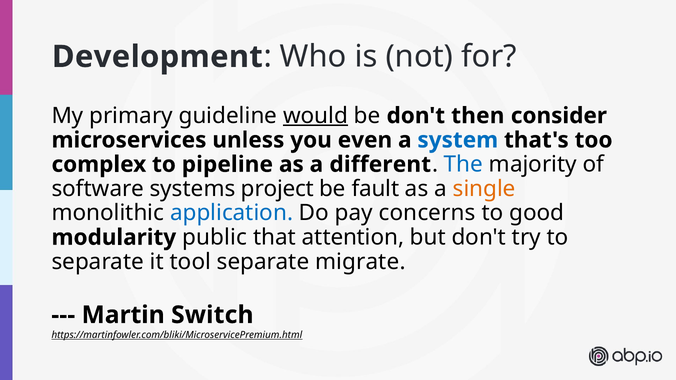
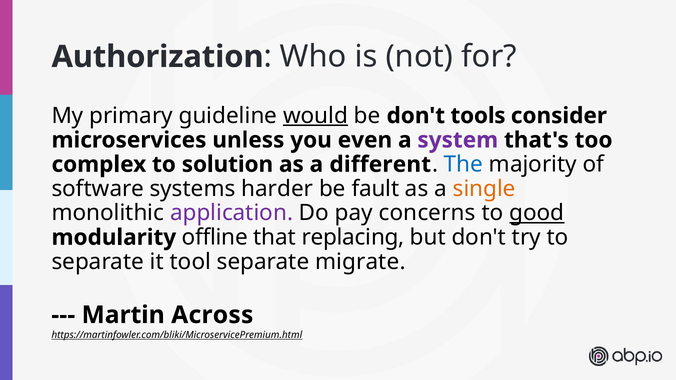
Development: Development -> Authorization (158, 57)
then: then -> tools (478, 116)
system colour: blue -> purple (458, 140)
pipeline: pipeline -> solution (227, 165)
project: project -> harder (277, 189)
application colour: blue -> purple (232, 213)
good underline: none -> present (537, 213)
public: public -> offline (215, 238)
attention: attention -> replacing (353, 238)
Switch: Switch -> Across (212, 315)
